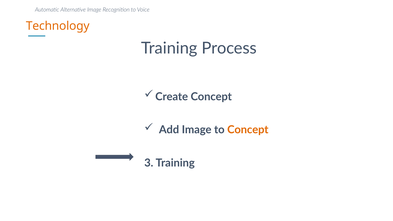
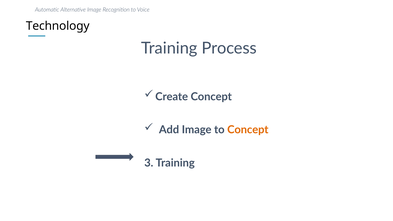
Technology colour: orange -> black (58, 26)
